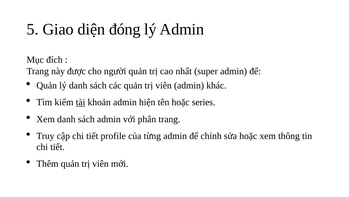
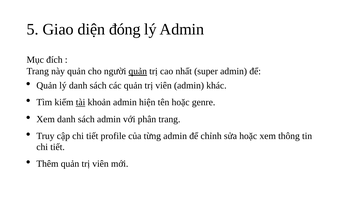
này được: được -> quản (76, 71)
quản underline: none -> present (138, 71)
series: series -> genre (204, 102)
